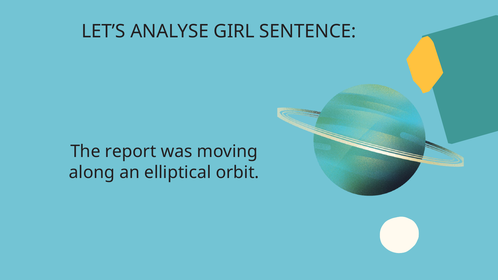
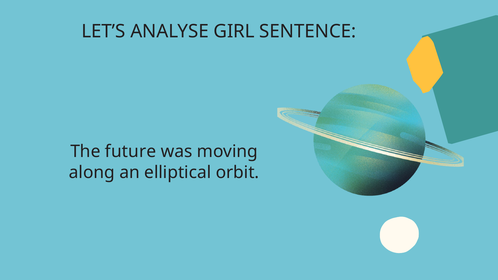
report: report -> future (131, 152)
